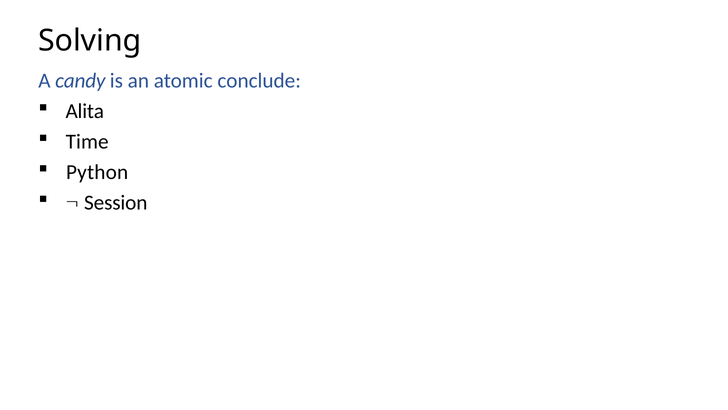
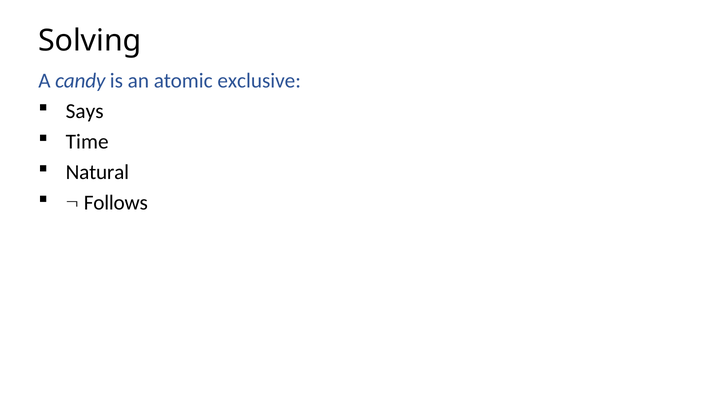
conclude: conclude -> exclusive (259, 81)
Alita: Alita -> Says (85, 111)
Python: Python -> Natural (97, 172)
Session: Session -> Follows (116, 203)
